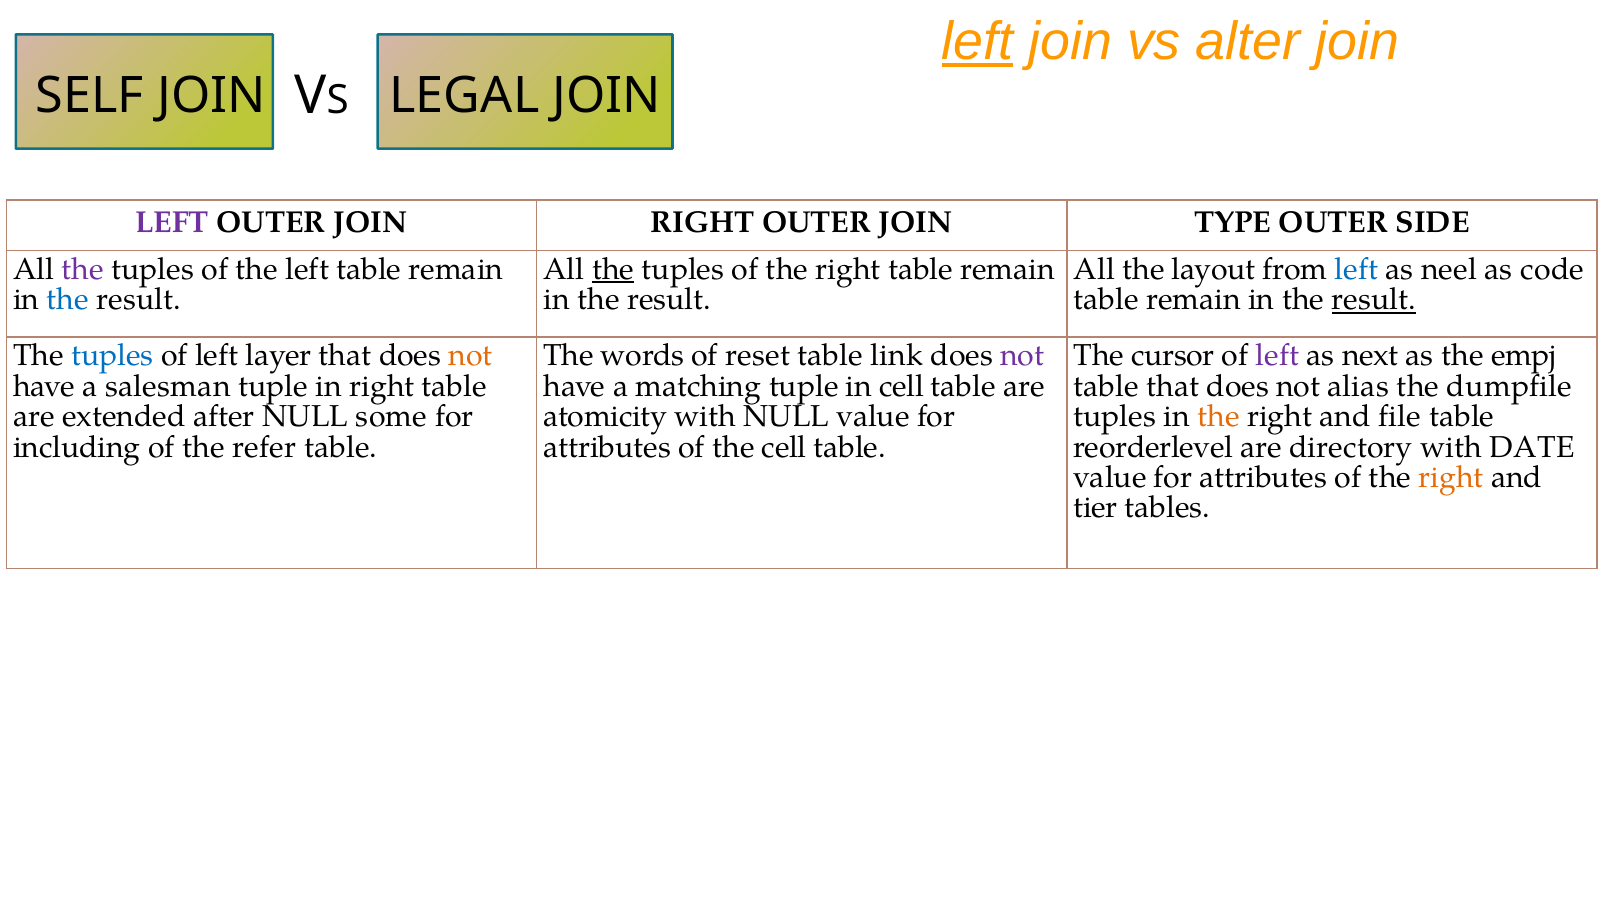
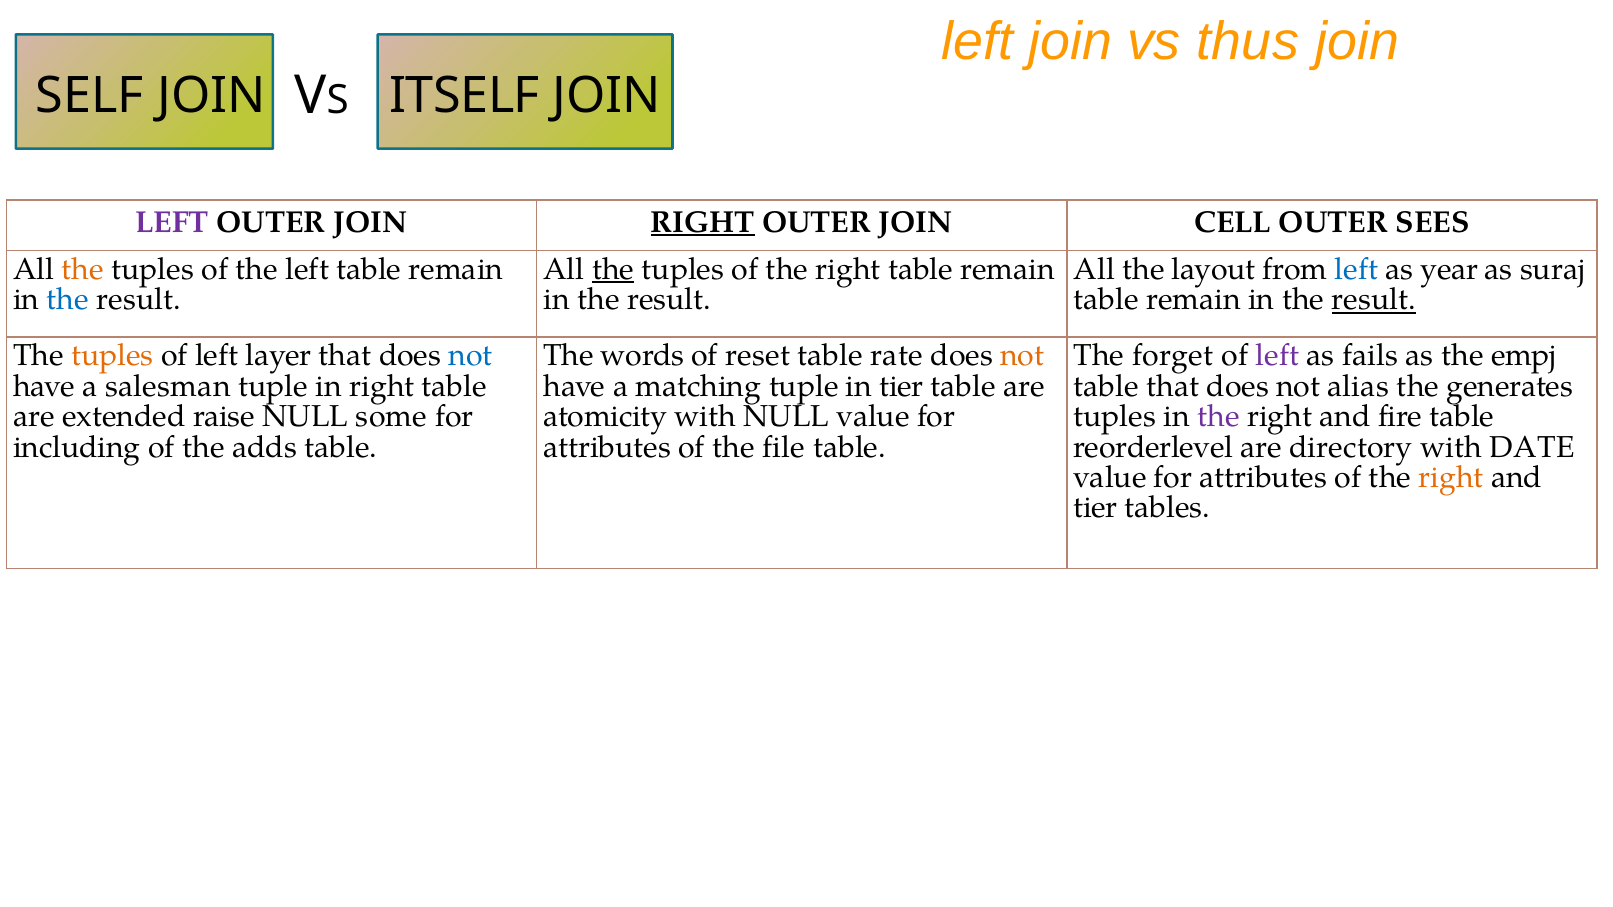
left underline: present -> none (978, 42)
alter: alter -> thus (1248, 42)
LEGAL: LEGAL -> ITSELF (465, 96)
RIGHT underline: none -> present (703, 222)
TYPE: TYPE -> CELL (1233, 222)
SIDE: SIDE -> SEES (1433, 222)
the colour: purple -> orange (83, 269)
neel: neel -> year (1449, 269)
code: code -> suraj (1553, 269)
tuples colour: blue -> orange (112, 356)
not colour: orange -> blue (471, 356)
link: link -> rate (897, 356)
not colour: purple -> orange (1022, 356)
cursor: cursor -> forget (1173, 356)
next: next -> fails (1370, 356)
in cell: cell -> tier (902, 386)
dumpfile: dumpfile -> generates (1510, 386)
after: after -> raise (224, 417)
the colour: orange -> purple (1218, 417)
file: file -> fire (1400, 417)
refer: refer -> adds (265, 447)
the cell: cell -> file (784, 447)
